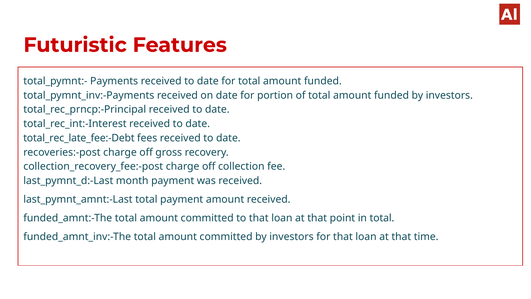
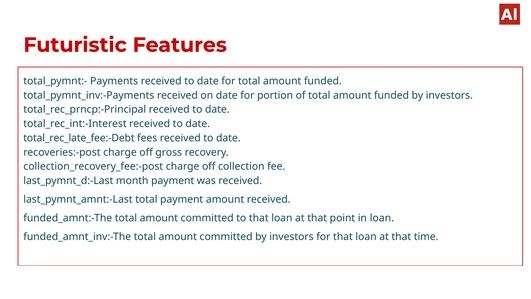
in total: total -> loan (382, 218)
